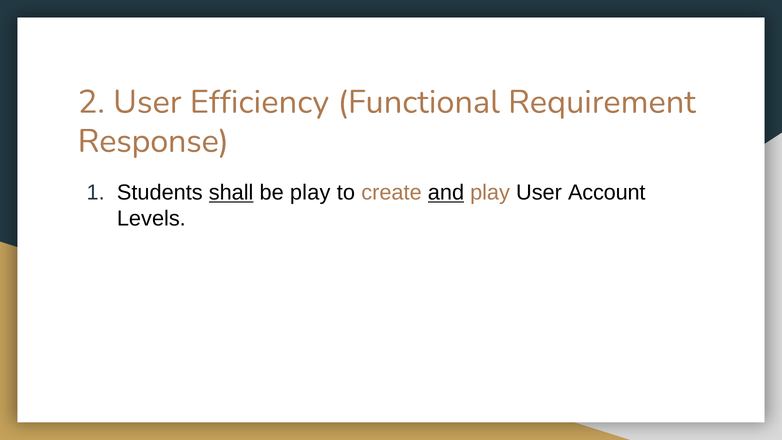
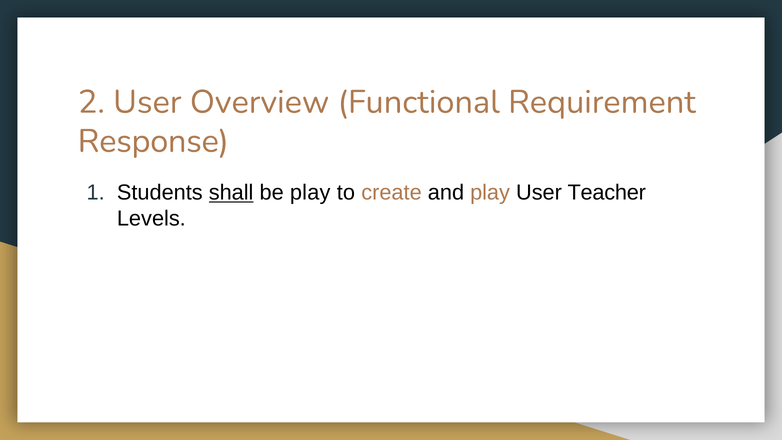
Efficiency: Efficiency -> Overview (260, 102)
and underline: present -> none (446, 193)
Account: Account -> Teacher (607, 193)
